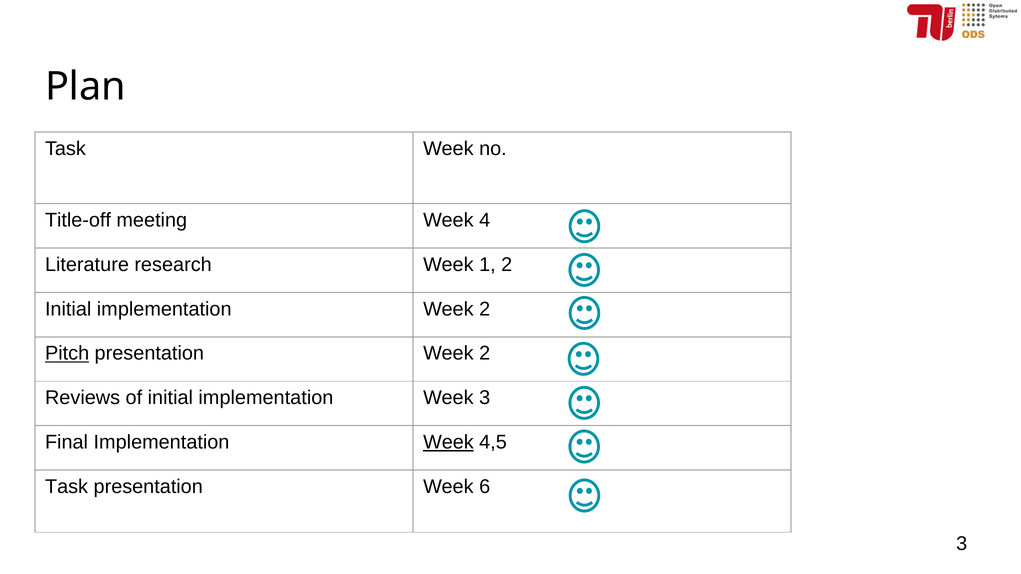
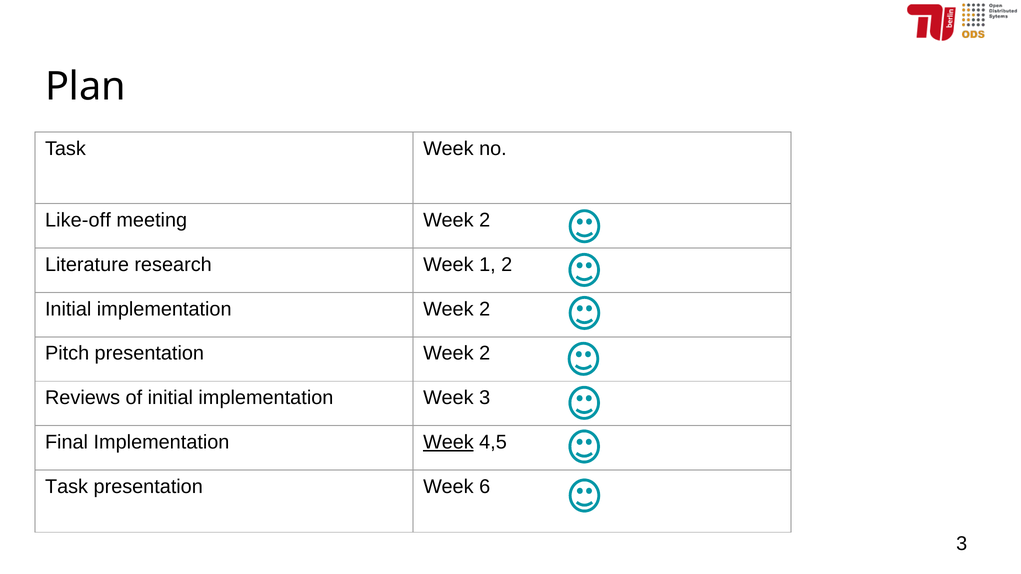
Title-off: Title-off -> Like-off (78, 220)
meeting Week 4: 4 -> 2 (485, 220)
Pitch underline: present -> none (67, 354)
